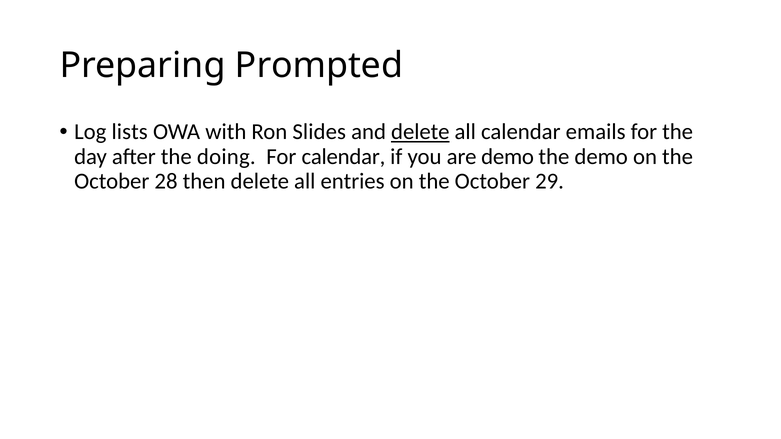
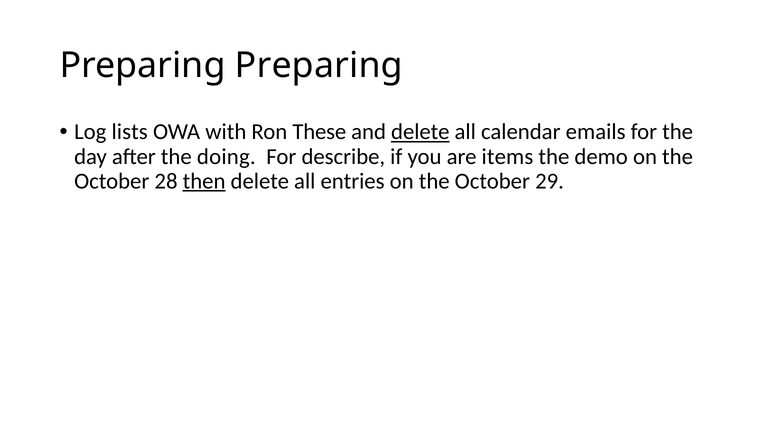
Preparing Prompted: Prompted -> Preparing (319, 66)
Slides: Slides -> These (319, 132)
For calendar: calendar -> describe (343, 157)
are demo: demo -> items (507, 157)
then underline: none -> present (204, 181)
